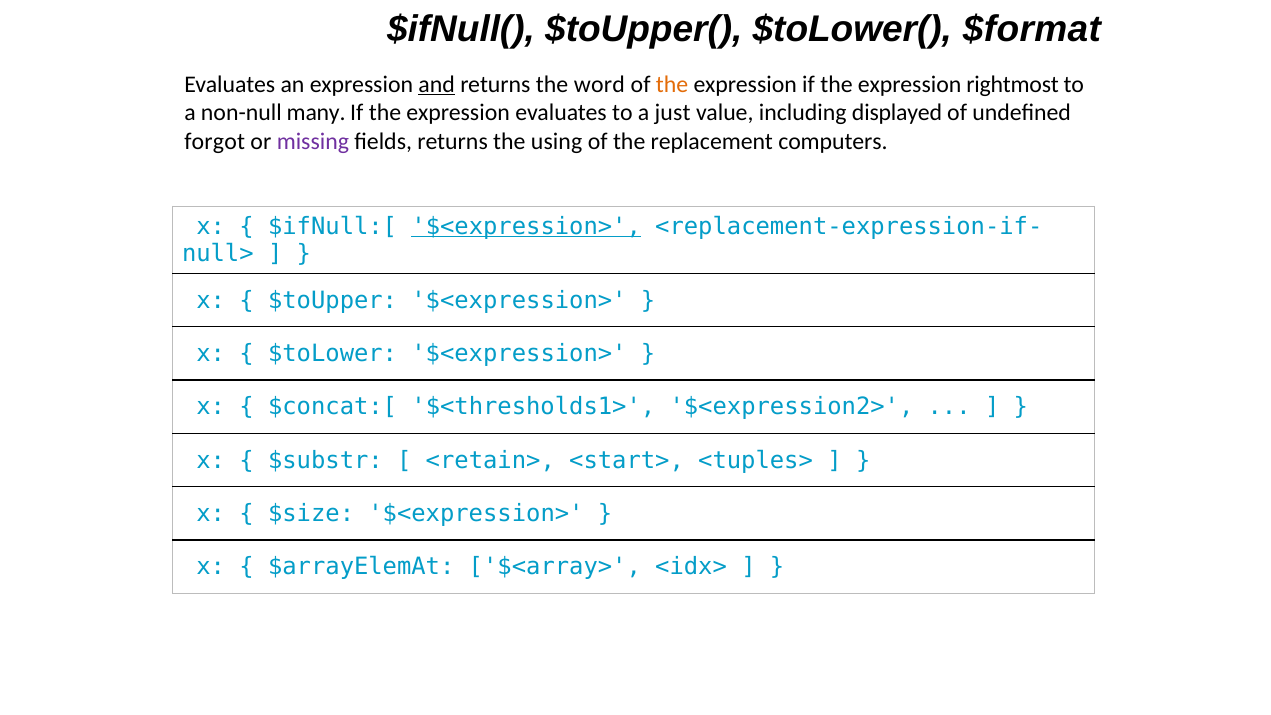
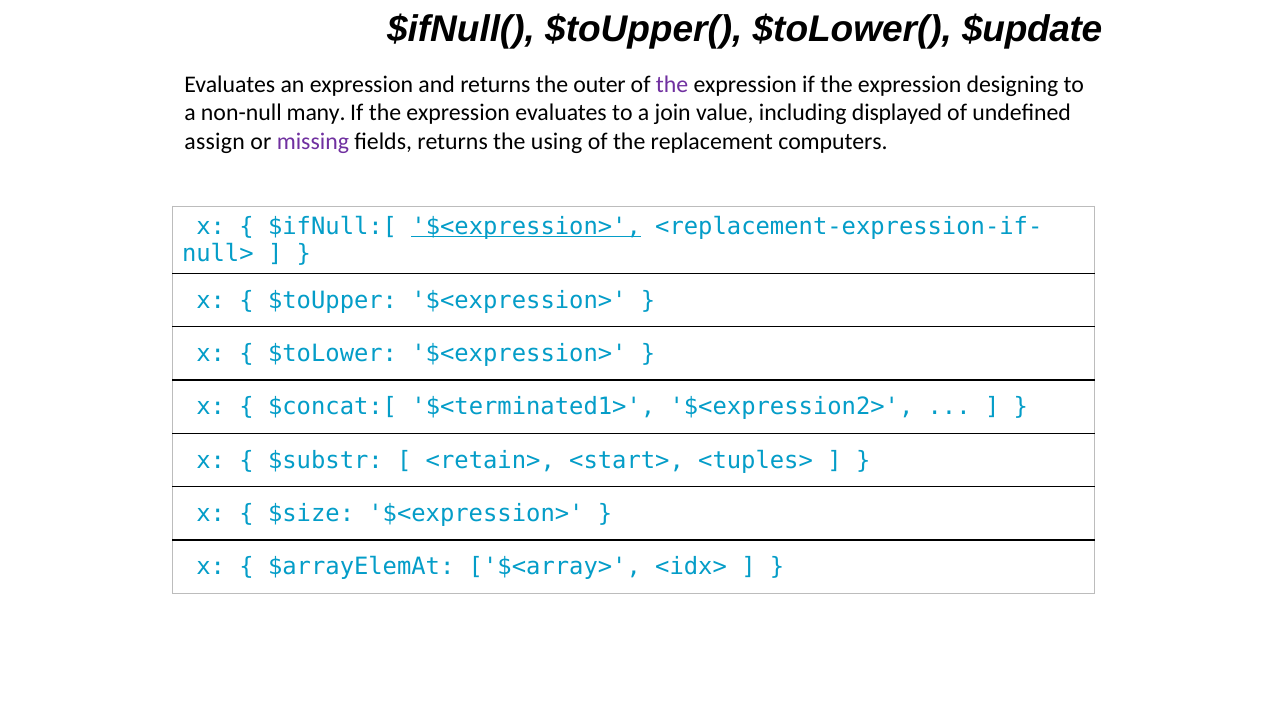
$format: $format -> $update (1032, 30)
and underline: present -> none (437, 84)
word: word -> outer (600, 84)
the colour: orange -> purple (672, 84)
rightmost: rightmost -> designing (1013, 84)
just: just -> join (673, 113)
forgot: forgot -> assign (215, 141)
$<thresholds1>: $<thresholds1> -> $<terminated1> (533, 407)
